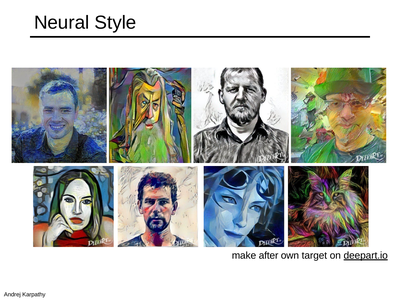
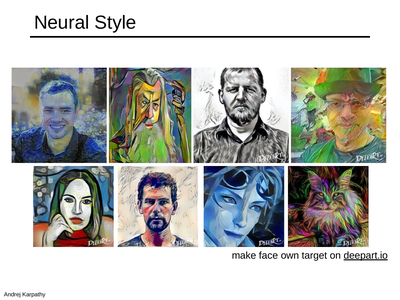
after: after -> face (268, 255)
